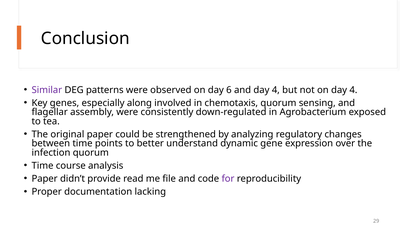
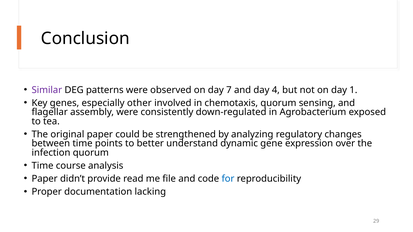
6: 6 -> 7 (229, 90)
on day 4: 4 -> 1 (353, 90)
along: along -> other (139, 103)
for colour: purple -> blue (228, 179)
